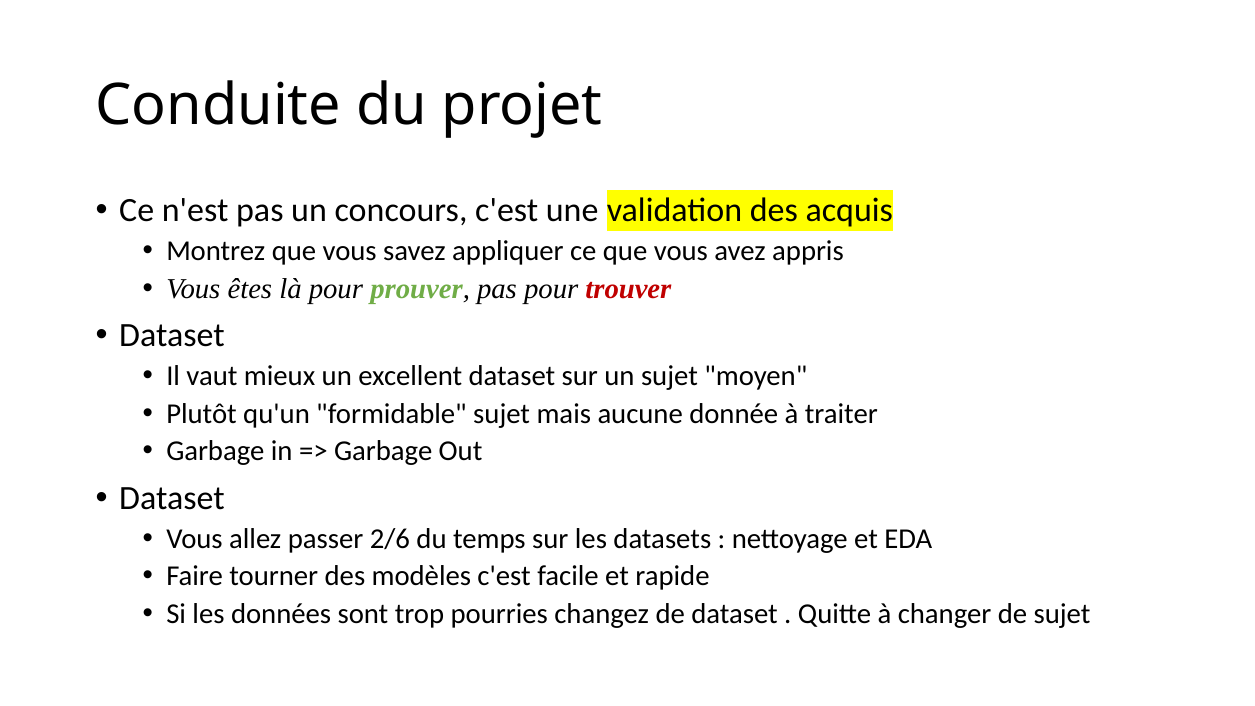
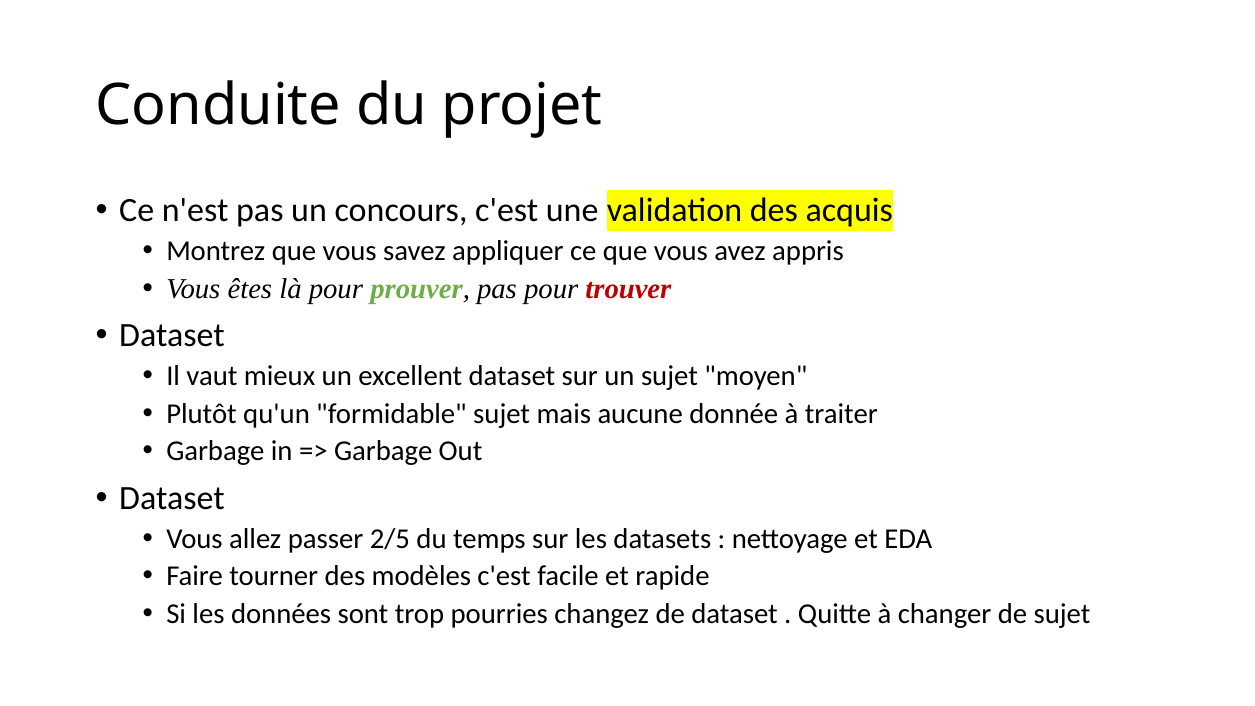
2/6: 2/6 -> 2/5 (390, 539)
